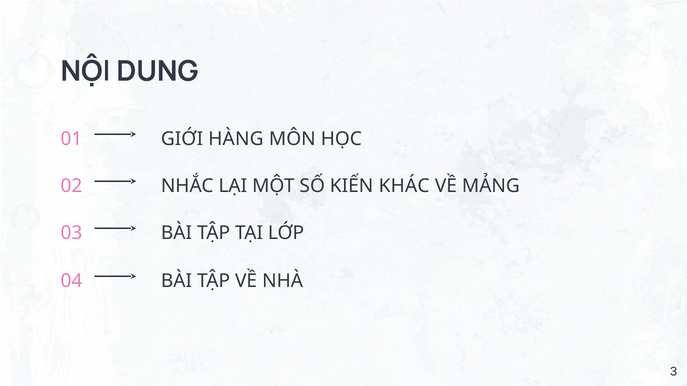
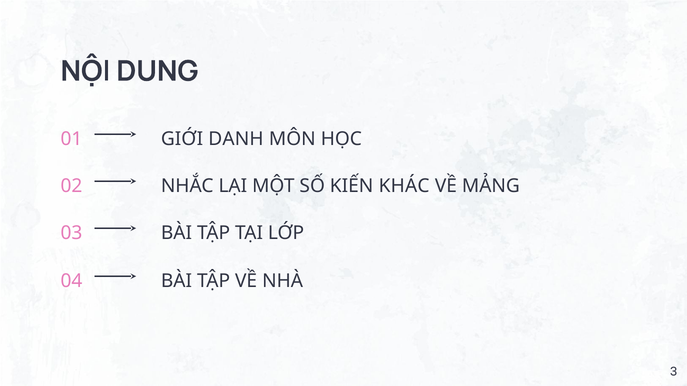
HÀNG: HÀNG -> DANH (236, 139)
